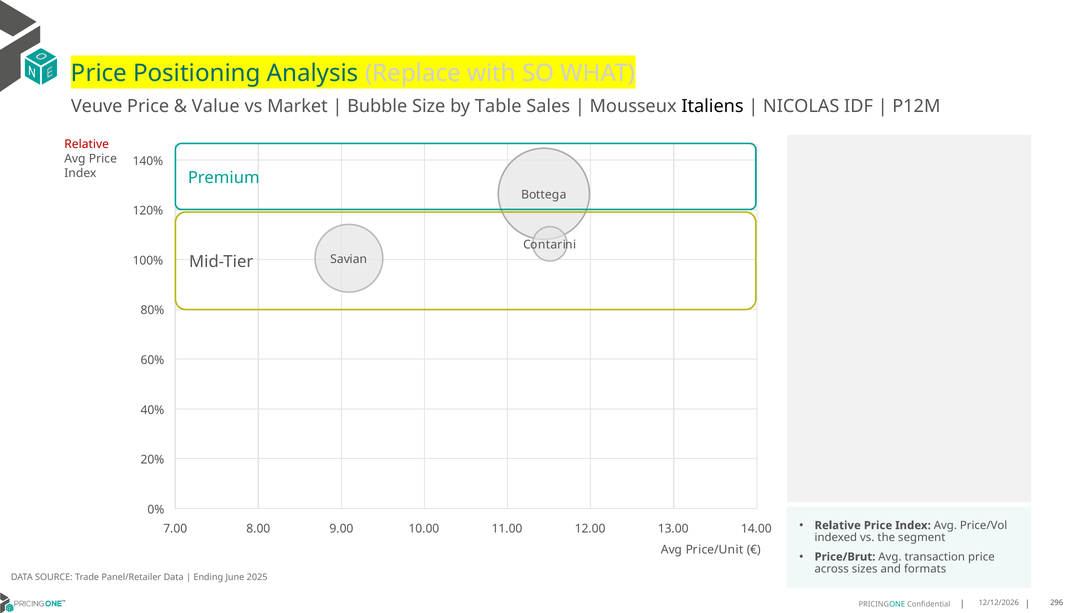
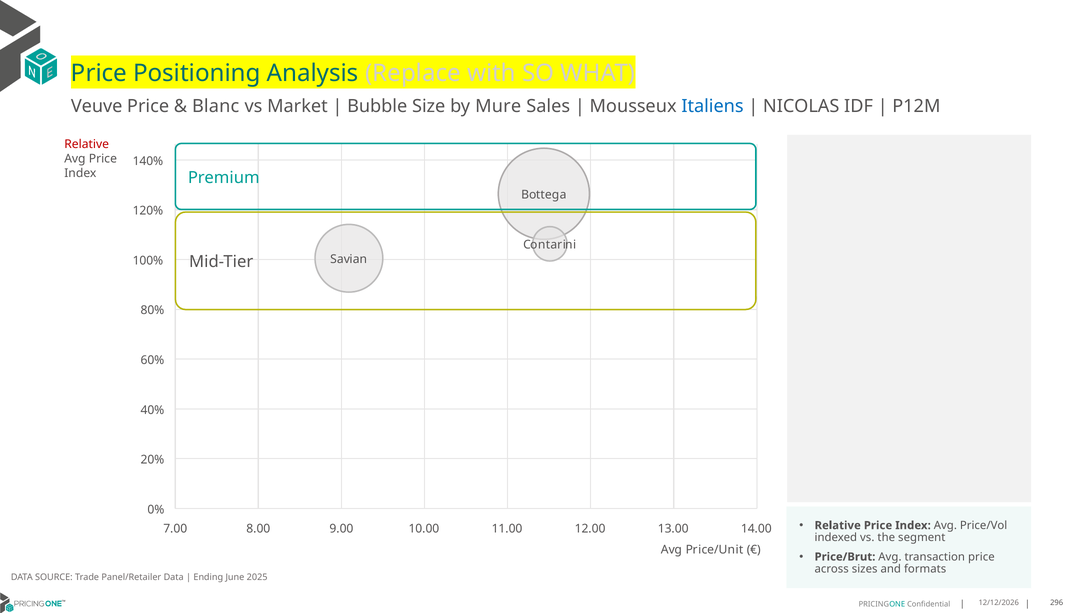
Value: Value -> Blanc (216, 106)
Table: Table -> Mure (498, 106)
Italiens colour: black -> blue (713, 106)
